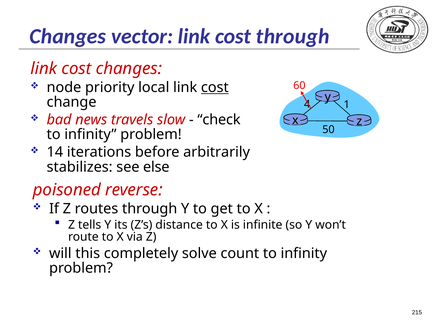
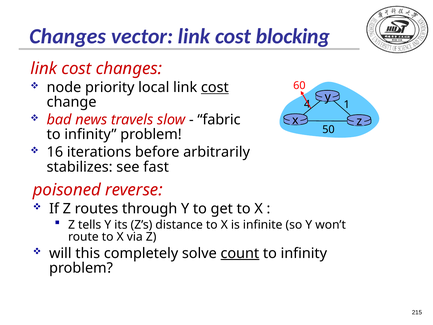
cost through: through -> blocking (293, 36)
check: check -> fabric (219, 120)
14: 14 -> 16 (55, 152)
else: else -> fast (156, 167)
count underline: none -> present (240, 253)
